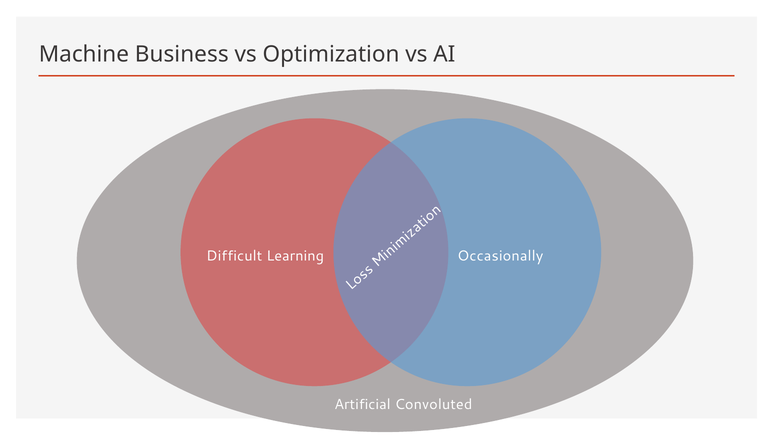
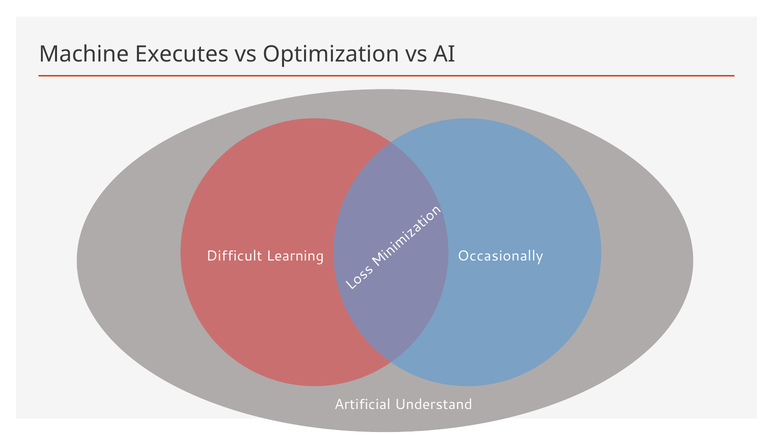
Business: Business -> Executes (182, 54)
Convoluted: Convoluted -> Understand (434, 404)
